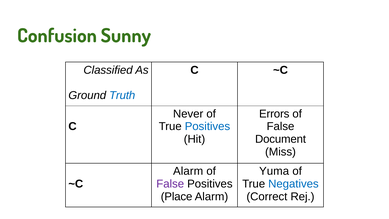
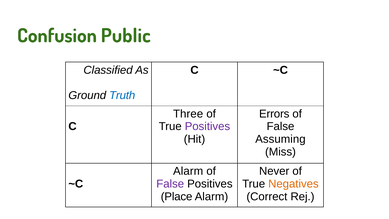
Sunny: Sunny -> Public (126, 36)
Never: Never -> Three (188, 114)
Positives colour: blue -> purple (207, 126)
Document: Document -> Assuming (280, 139)
Yuma: Yuma -> Never (274, 171)
Negatives colour: blue -> orange (293, 184)
